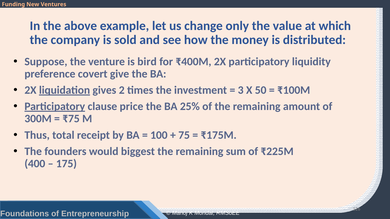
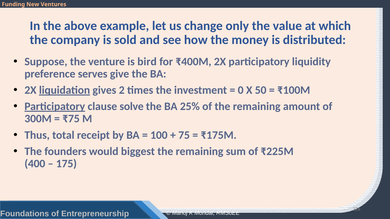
covert: covert -> serves (93, 74)
3: 3 -> 0 (241, 90)
price: price -> solve (132, 107)
